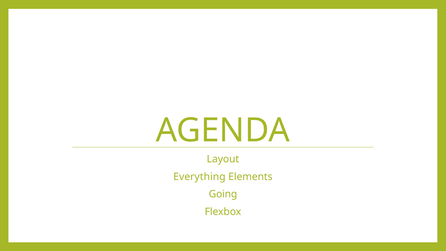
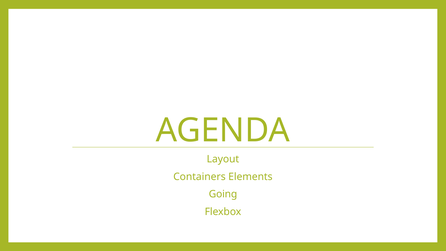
Everything: Everything -> Containers (199, 177)
